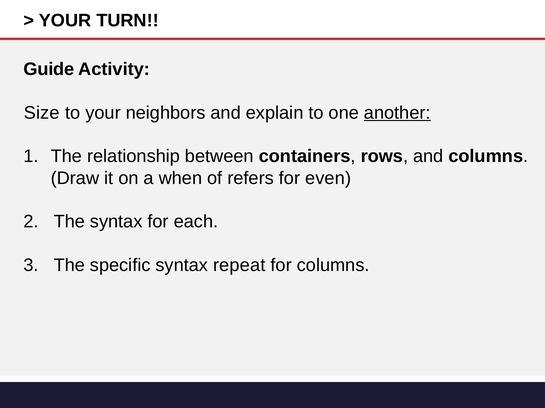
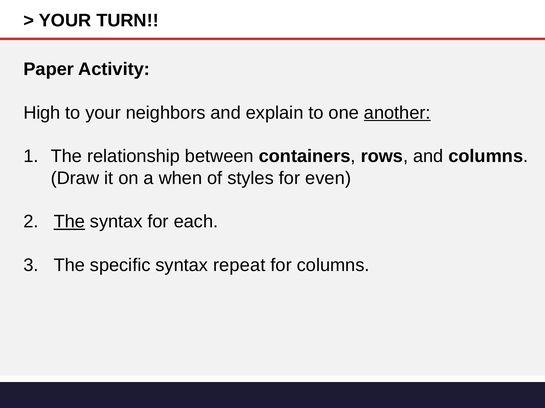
Guide: Guide -> Paper (49, 69)
Size: Size -> High (42, 113)
refers: refers -> styles (251, 178)
The underline: none -> present (69, 222)
